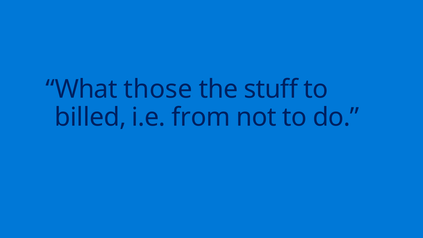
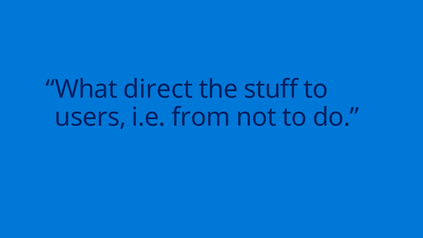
those: those -> direct (158, 89)
billed: billed -> users (91, 117)
